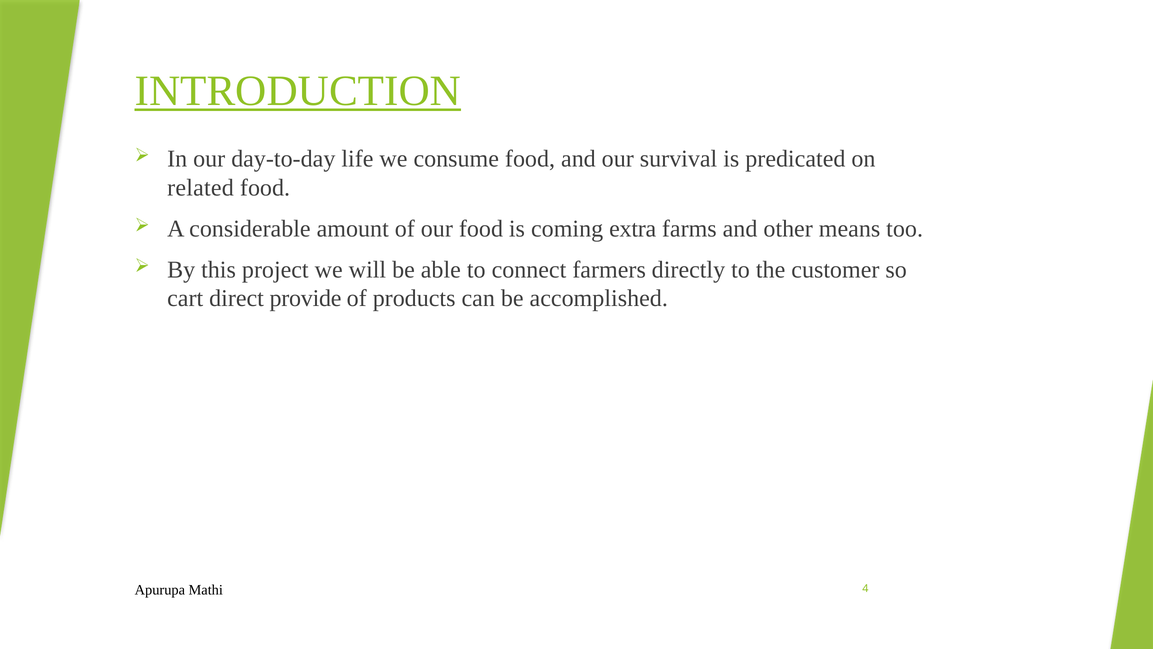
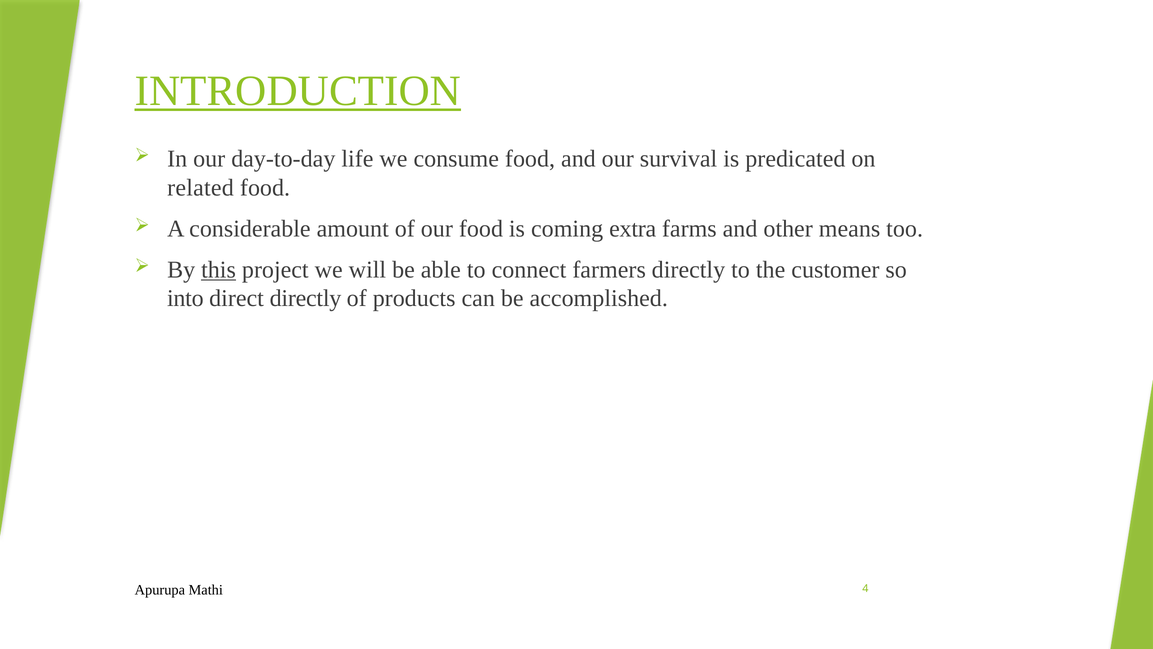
this underline: none -> present (219, 269)
cart: cart -> into (185, 298)
direct provide: provide -> directly (305, 298)
